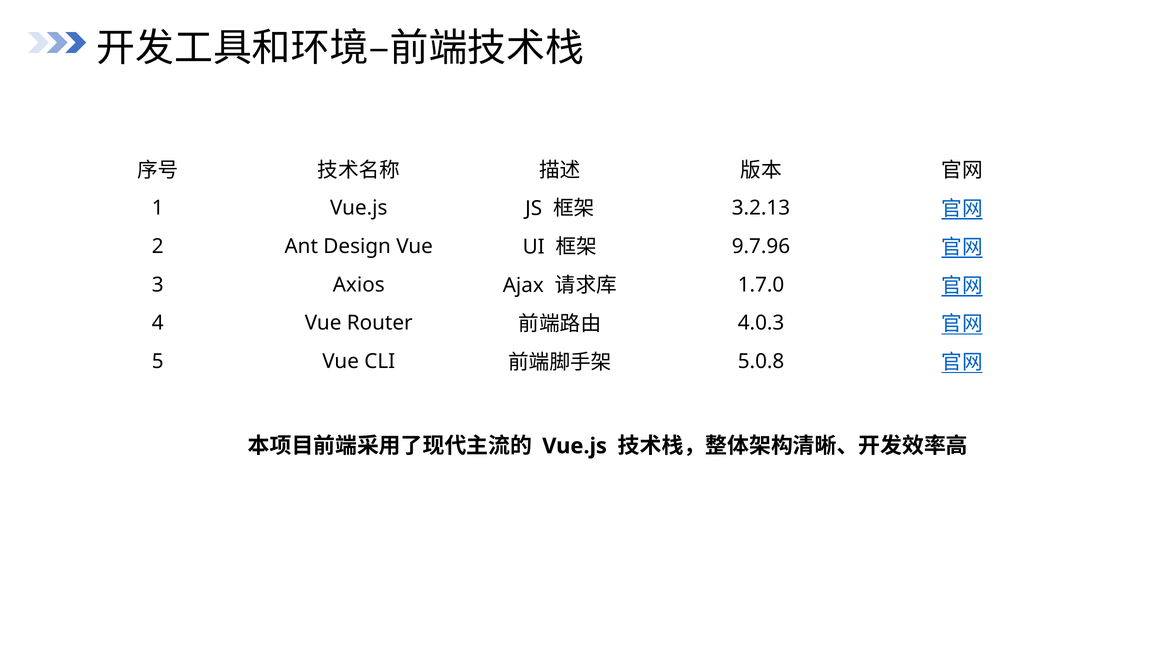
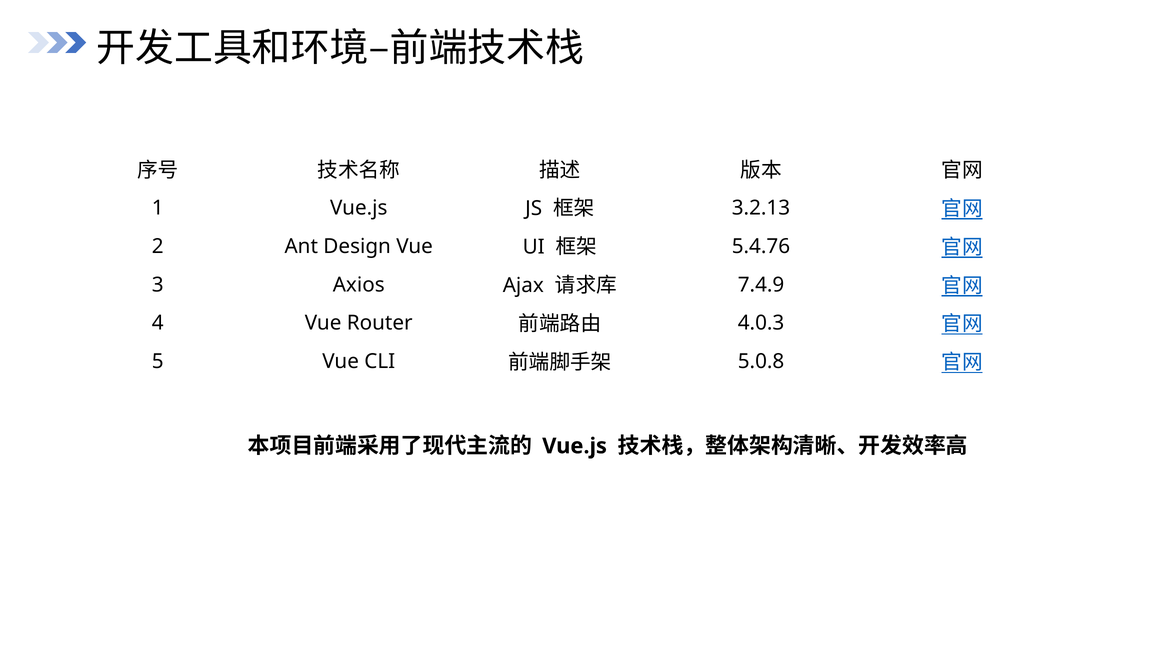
9.7.96: 9.7.96 -> 5.4.76 (761, 246)
1.7.0: 1.7.0 -> 7.4.9 (761, 285)
